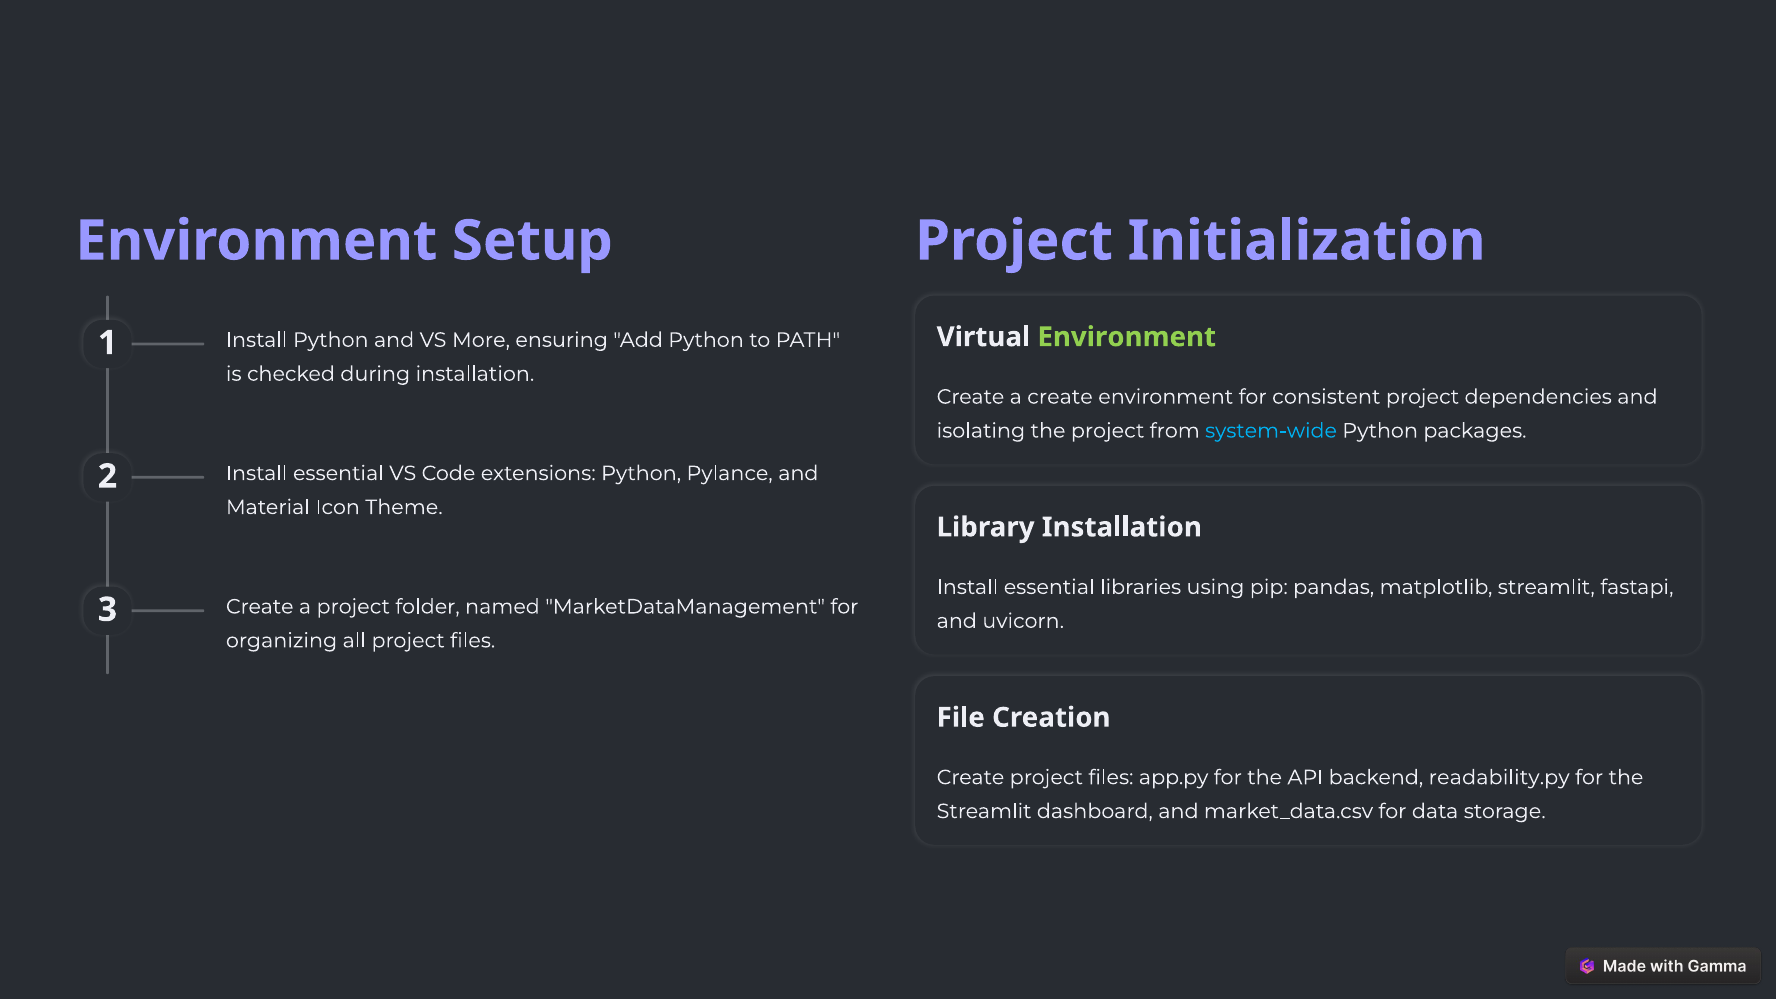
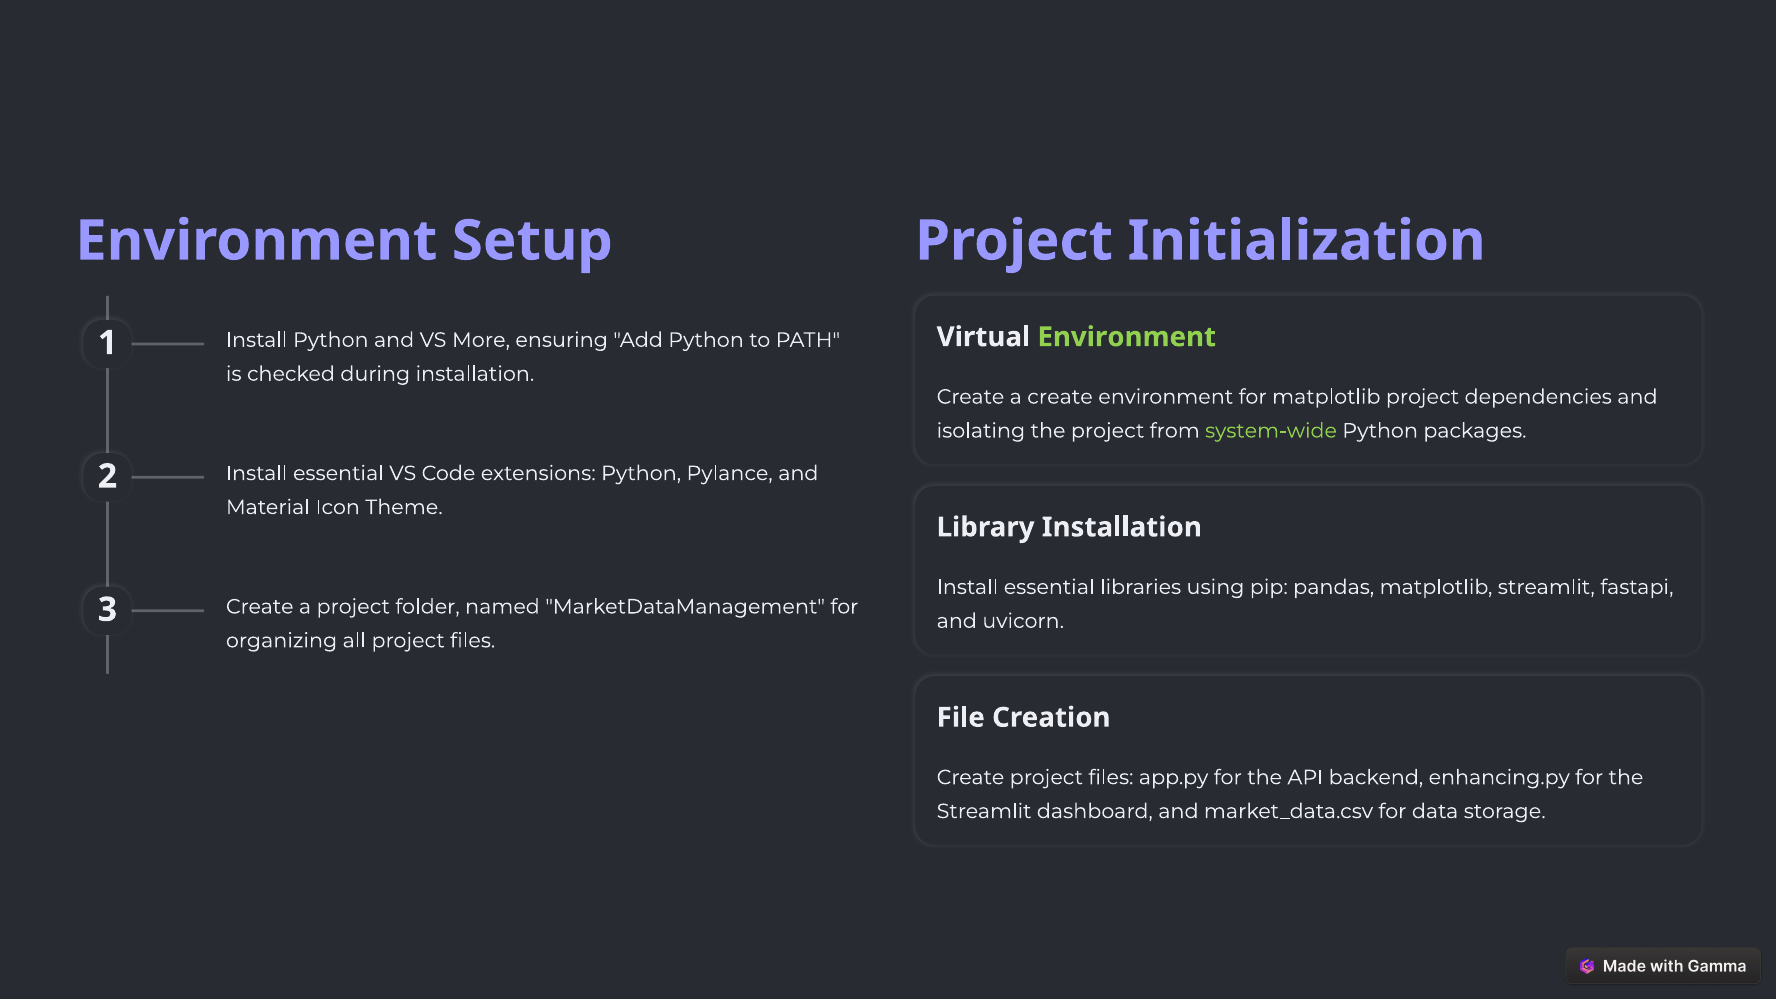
for consistent: consistent -> matplotlib (1326, 397)
system-wide colour: light blue -> light green (1271, 431)
readability.py: readability.py -> enhancing.py (1499, 777)
